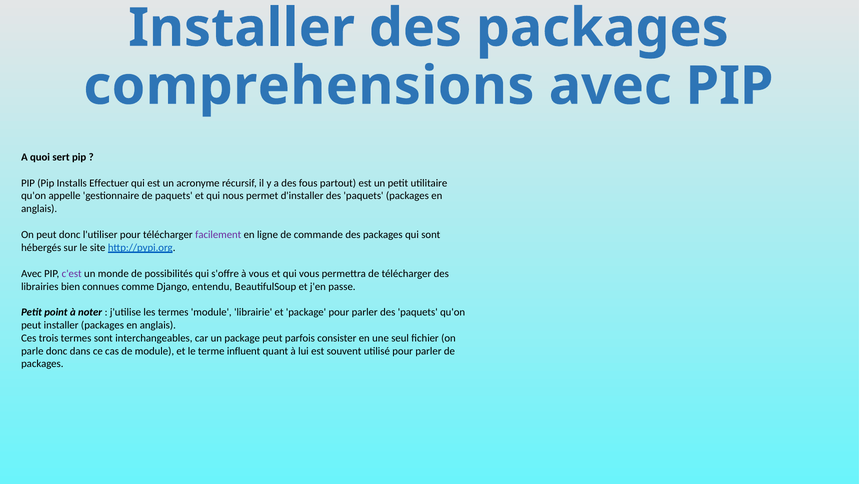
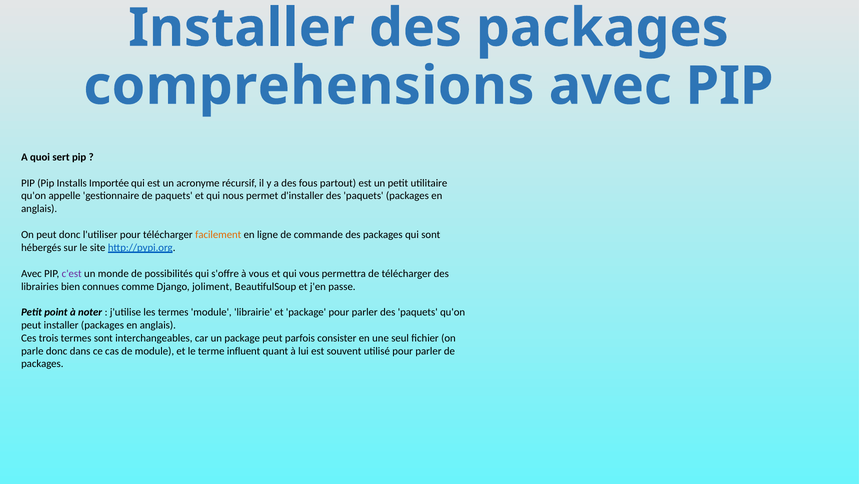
Effectuer: Effectuer -> Importée (109, 183)
facilement colour: purple -> orange (218, 235)
entendu: entendu -> joliment (212, 287)
